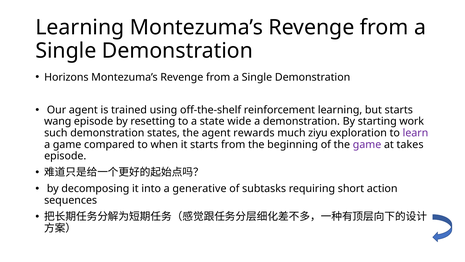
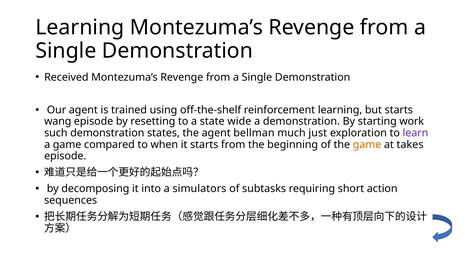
Horizons: Horizons -> Received (66, 77)
rewards: rewards -> bellman (254, 133)
ziyu: ziyu -> just (318, 133)
game colour: purple -> orange (367, 144)
generative: generative -> simulators (199, 188)
